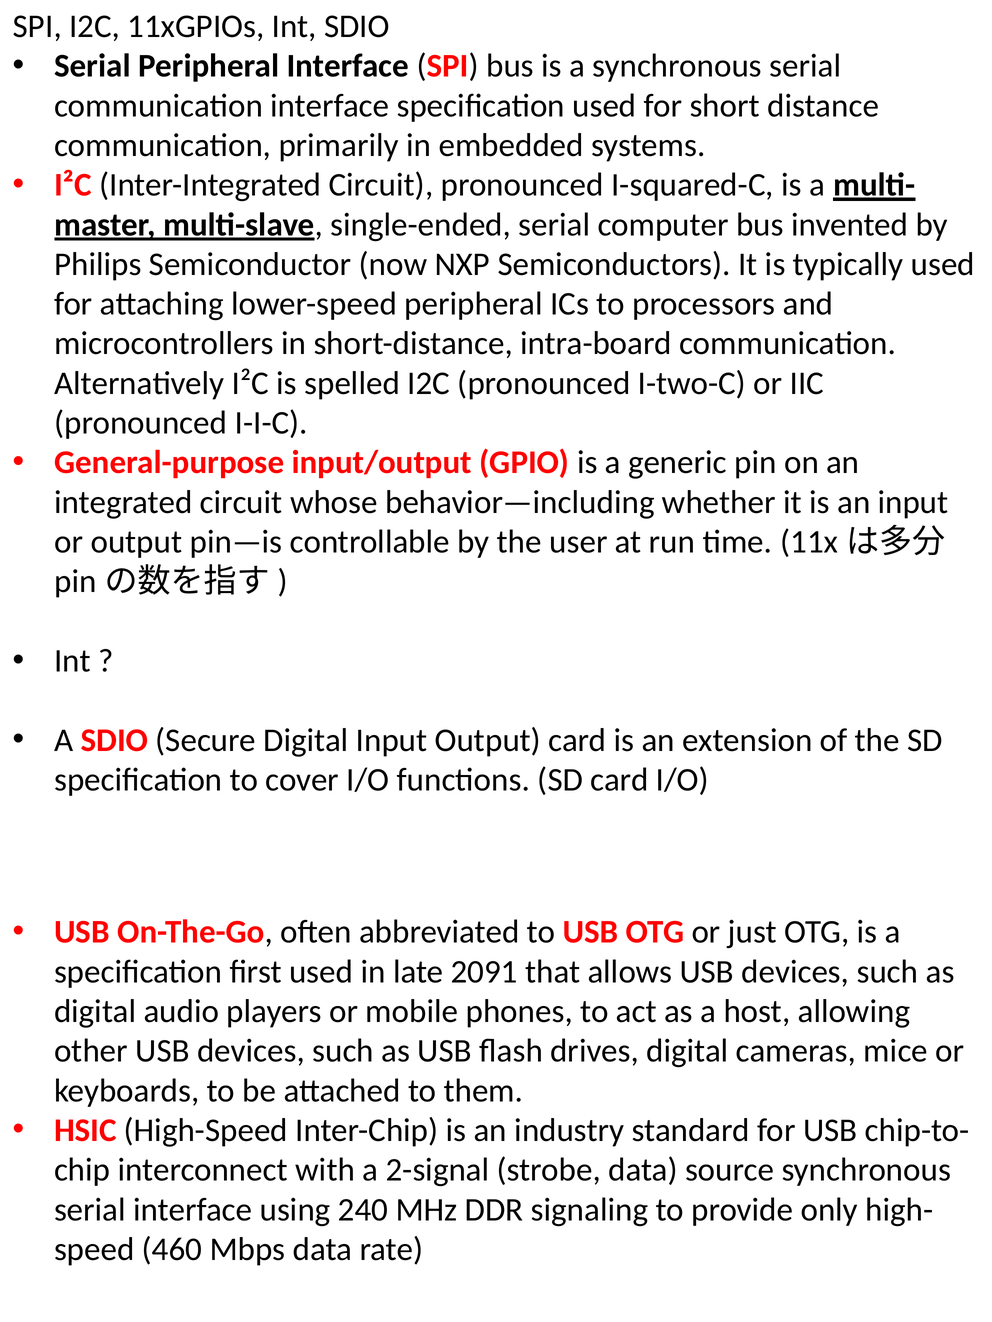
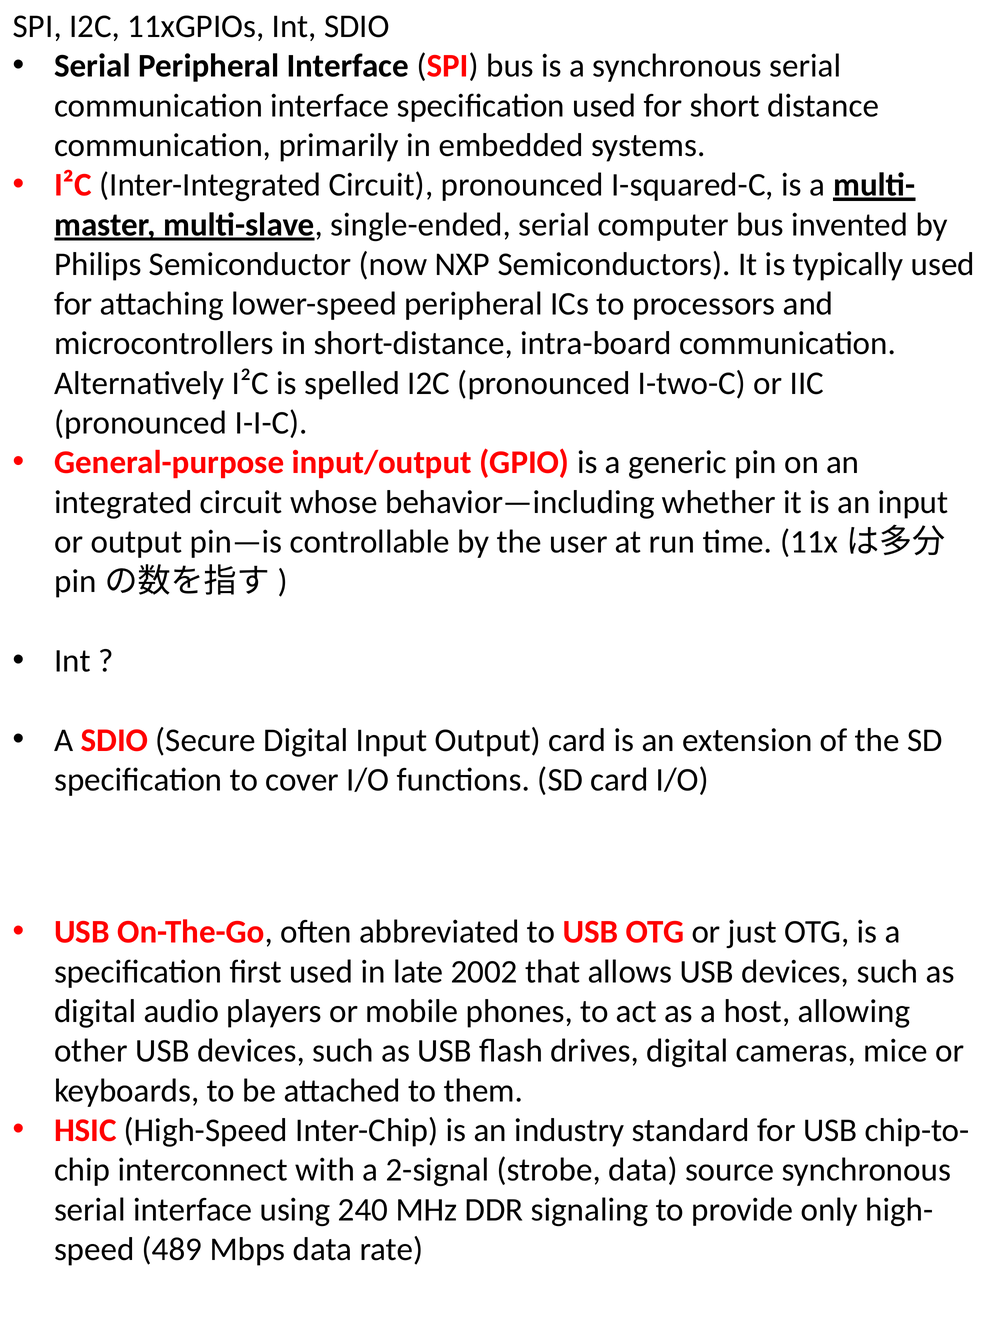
2091: 2091 -> 2002 (484, 972)
460: 460 -> 489 (172, 1250)
